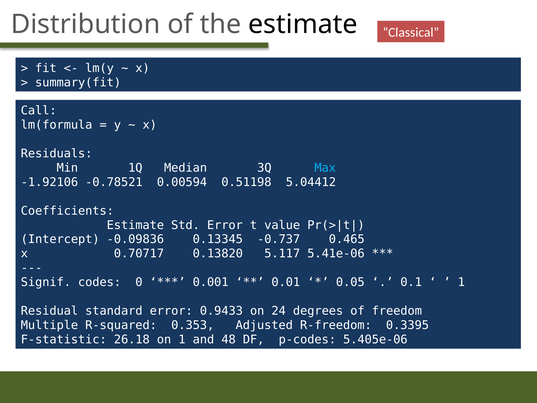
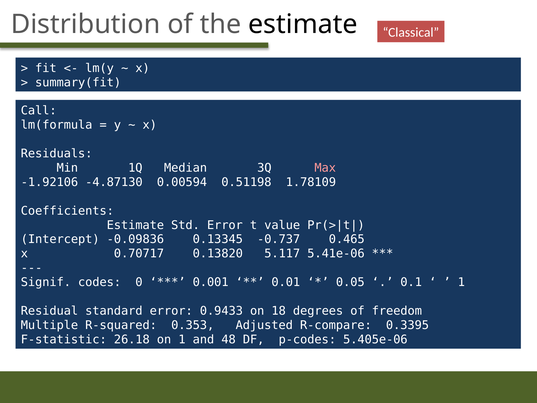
Max colour: light blue -> pink (325, 168)
-0.78521: -0.78521 -> -4.87130 (114, 182)
5.04412: 5.04412 -> 1.78109 (311, 182)
24: 24 -> 18 (279, 311)
R-freedom: R-freedom -> R-compare (336, 325)
